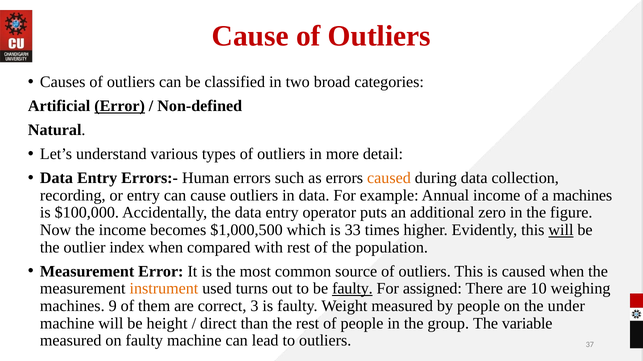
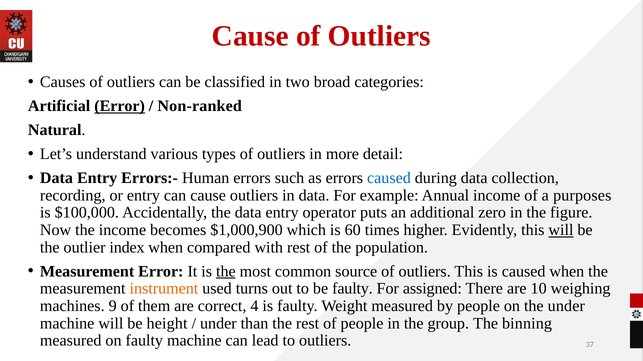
Non-defined: Non-defined -> Non-ranked (200, 106)
caused colour: orange -> blue (389, 178)
a machines: machines -> purposes (582, 196)
$1,000,500: $1,000,500 -> $1,000,900 (247, 230)
33: 33 -> 60 (353, 230)
the underline: none -> present (226, 272)
faulty underline: present -> none (352, 289)
3: 3 -> 4 (254, 306)
direct: direct -> under (218, 324)
variable: variable -> binning (527, 324)
